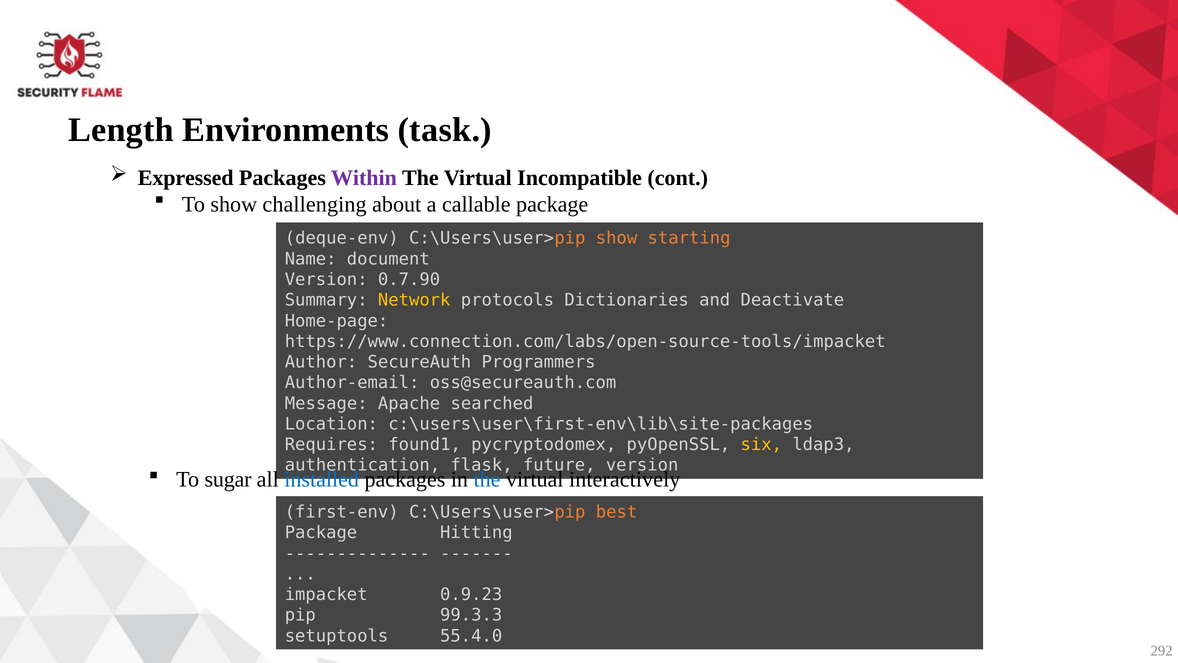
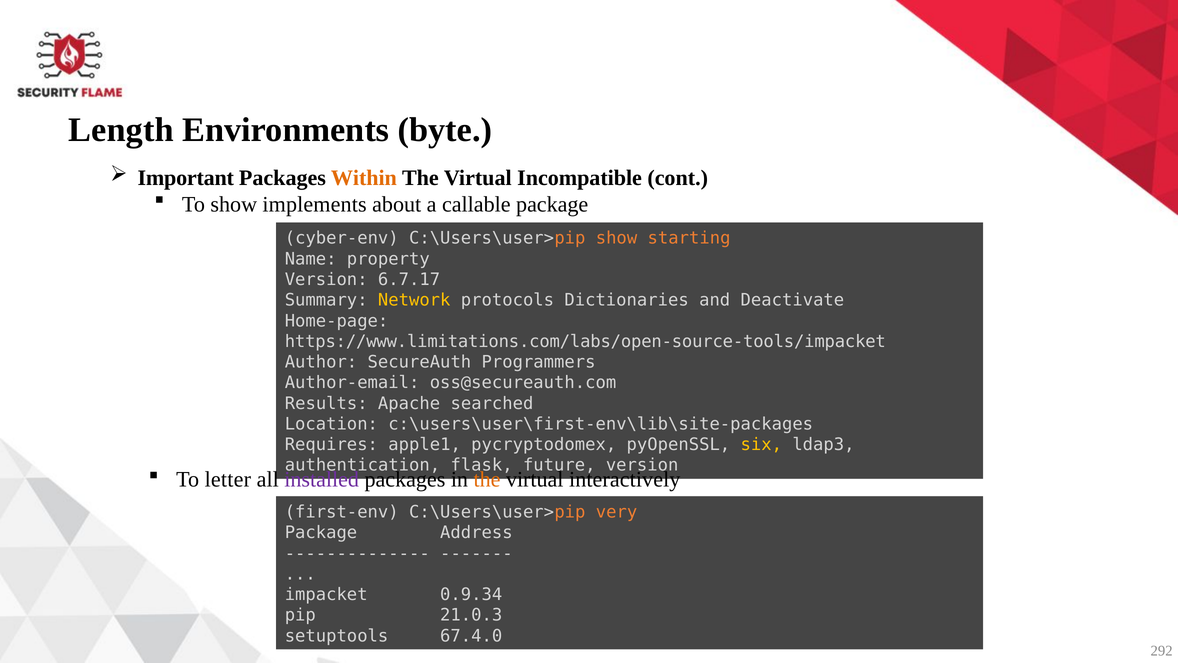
task: task -> byte (445, 130)
Expressed: Expressed -> Important (186, 178)
Within colour: purple -> orange (364, 178)
challenging: challenging -> implements (315, 204)
deque-env: deque-env -> cyber-env (342, 238)
document: document -> property (388, 259)
0.7.90: 0.7.90 -> 6.7.17 (409, 279)
https://www.connection.com/labs/open-source-tools/impacket: https://www.connection.com/labs/open-source-tools/impacket -> https://www.limitations.com/labs/open-source-tools/impacket (585, 341)
Message: Message -> Results (326, 403)
found1: found1 -> apple1 (425, 444)
sugar: sugar -> letter (228, 479)
installed colour: blue -> purple (322, 479)
the colour: blue -> orange (487, 479)
best: best -> very (616, 512)
Hitting: Hitting -> Address (476, 532)
0.9.23: 0.9.23 -> 0.9.34 (471, 594)
99.3.3: 99.3.3 -> 21.0.3 (471, 615)
55.4.0: 55.4.0 -> 67.4.0 (471, 636)
